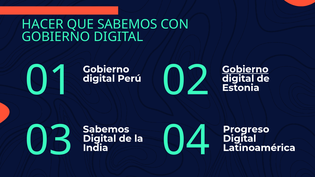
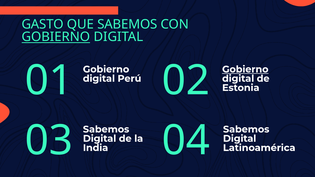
HACER: HACER -> GASTO (43, 24)
GOBIERNO underline: none -> present (56, 37)
03 Progreso: Progreso -> Sabemos (246, 129)
